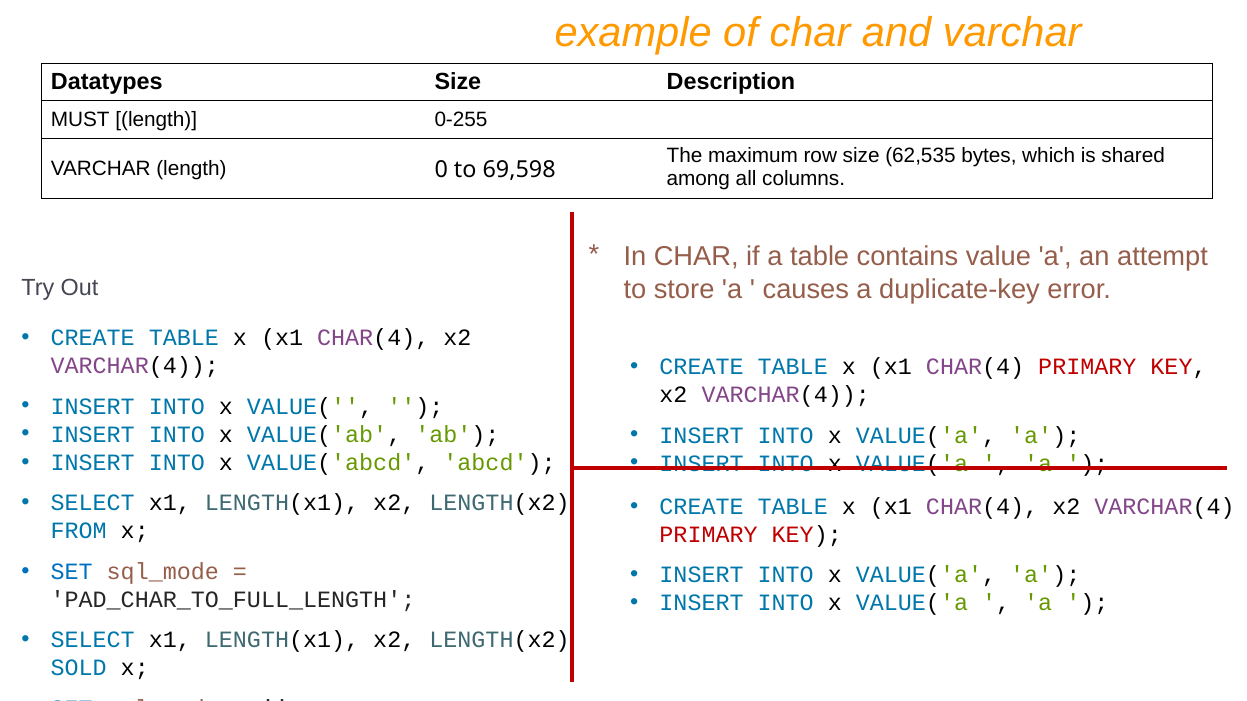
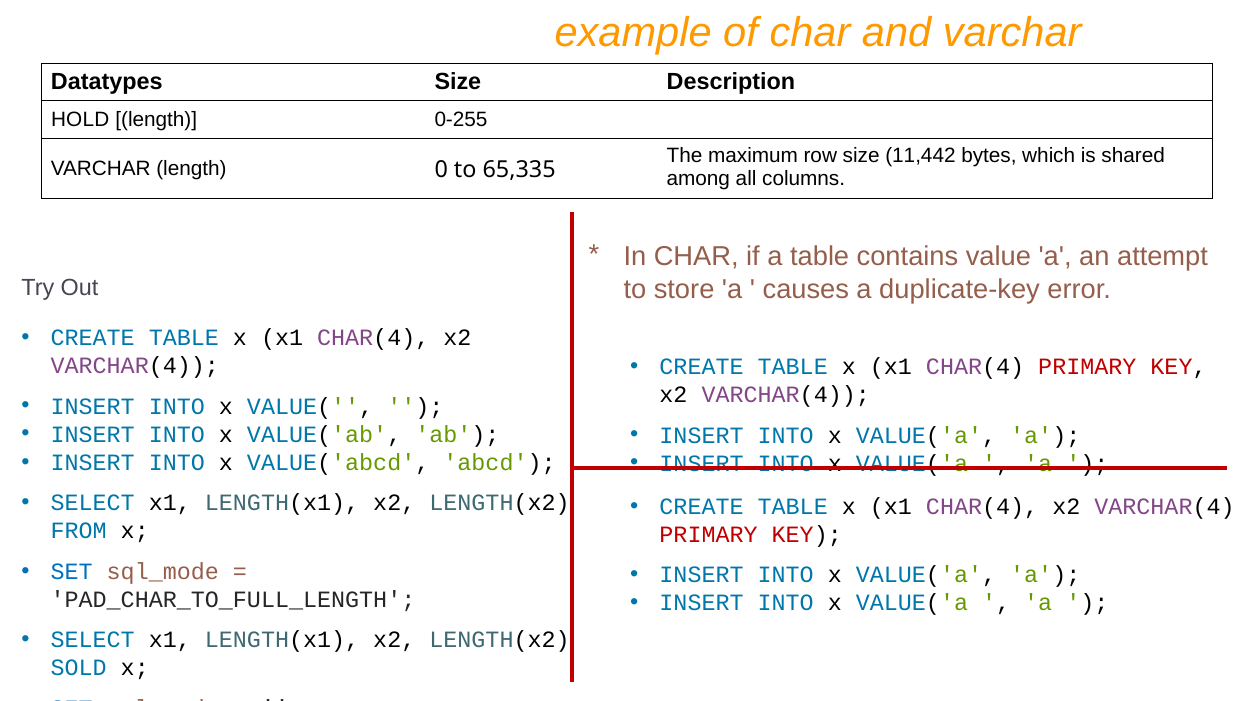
MUST: MUST -> HOLD (80, 120)
62,535: 62,535 -> 11,442 (920, 155)
69,598: 69,598 -> 65,335 (519, 170)
